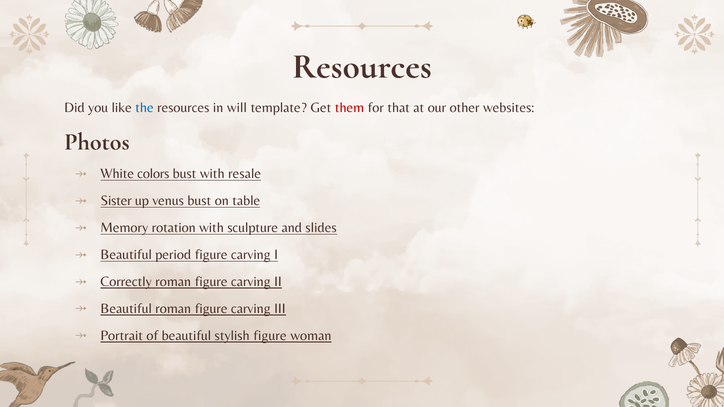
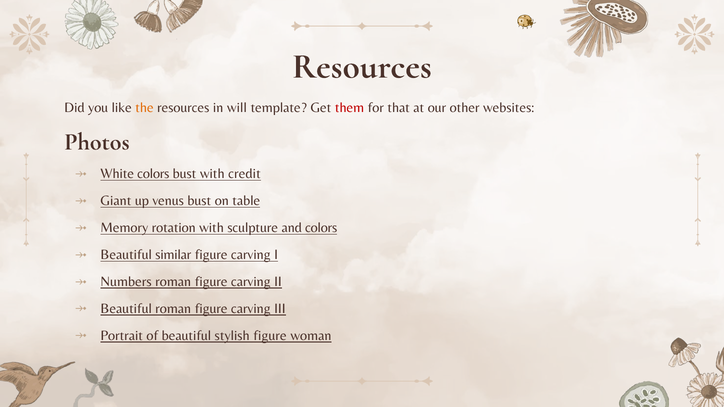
the colour: blue -> orange (144, 108)
resale: resale -> credit (245, 174)
Sister: Sister -> Giant (116, 201)
and slides: slides -> colors (321, 228)
period: period -> similar (173, 255)
Correctly: Correctly -> Numbers (126, 282)
